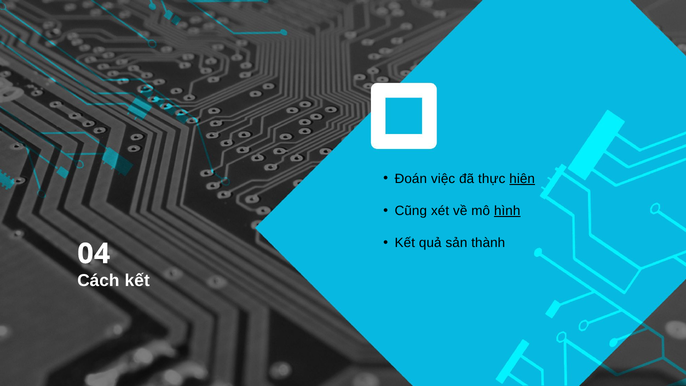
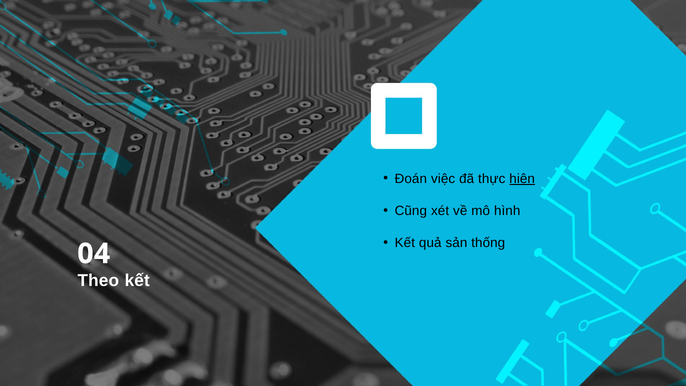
hình underline: present -> none (507, 211)
thành: thành -> thống (488, 243)
Cách: Cách -> Theo (98, 280)
